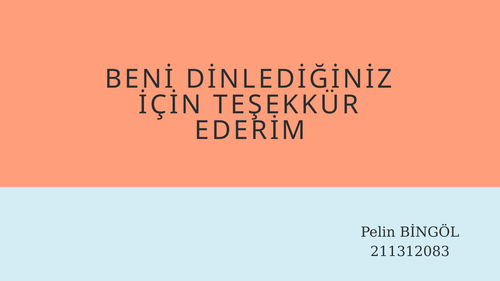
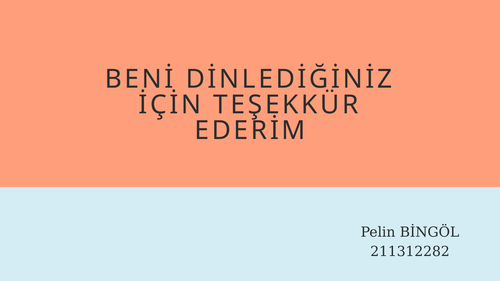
211312083: 211312083 -> 211312282 (410, 252)
